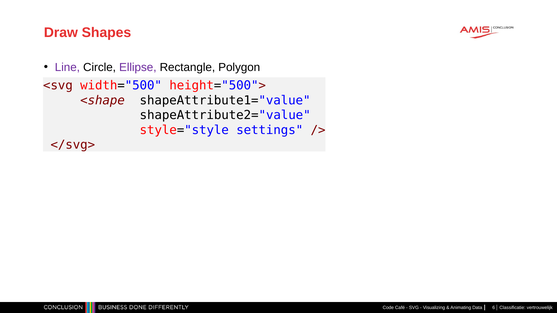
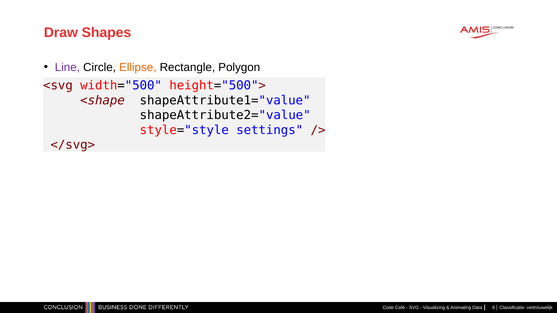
Ellipse colour: purple -> orange (138, 68)
